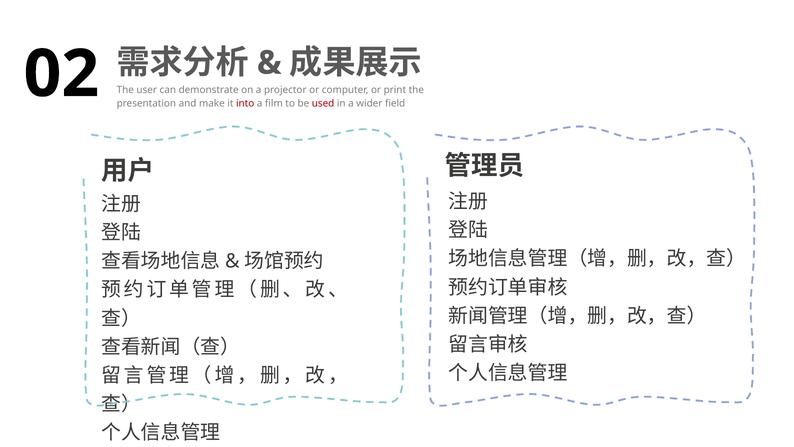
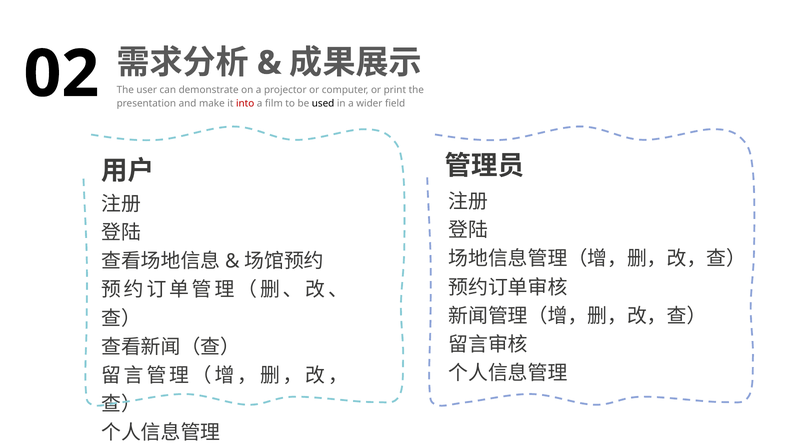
used colour: red -> black (323, 104)
